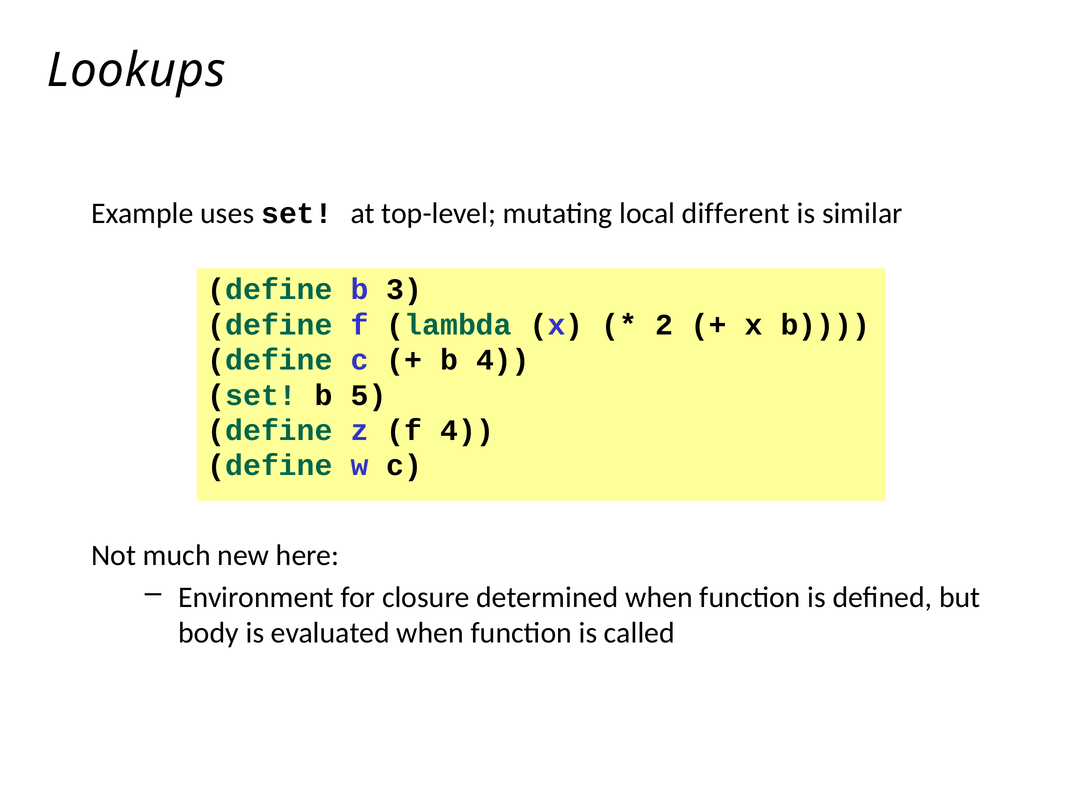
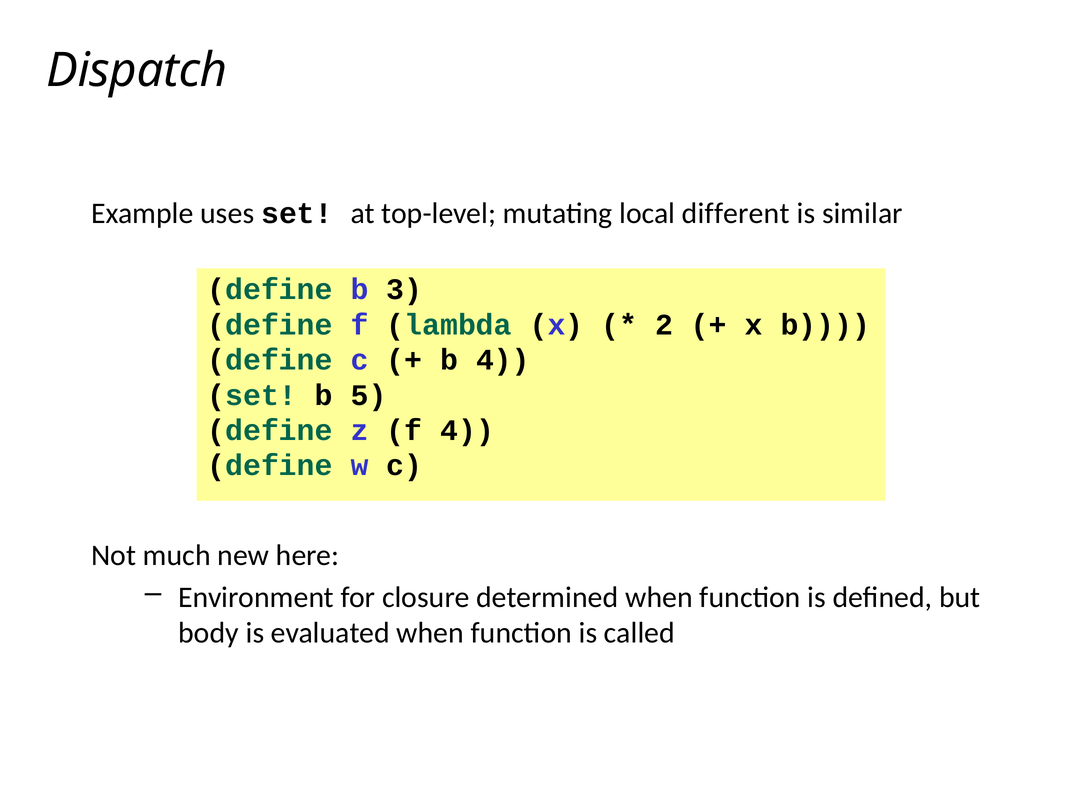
Lookups: Lookups -> Dispatch (137, 70)
